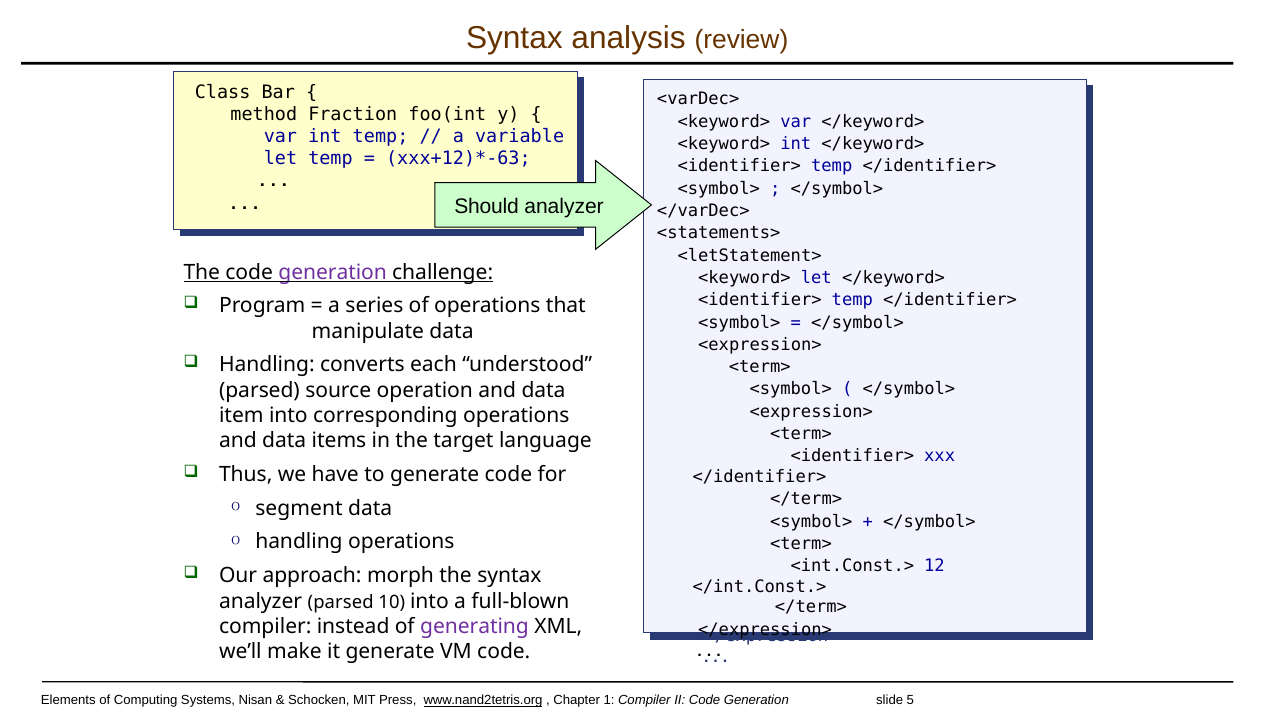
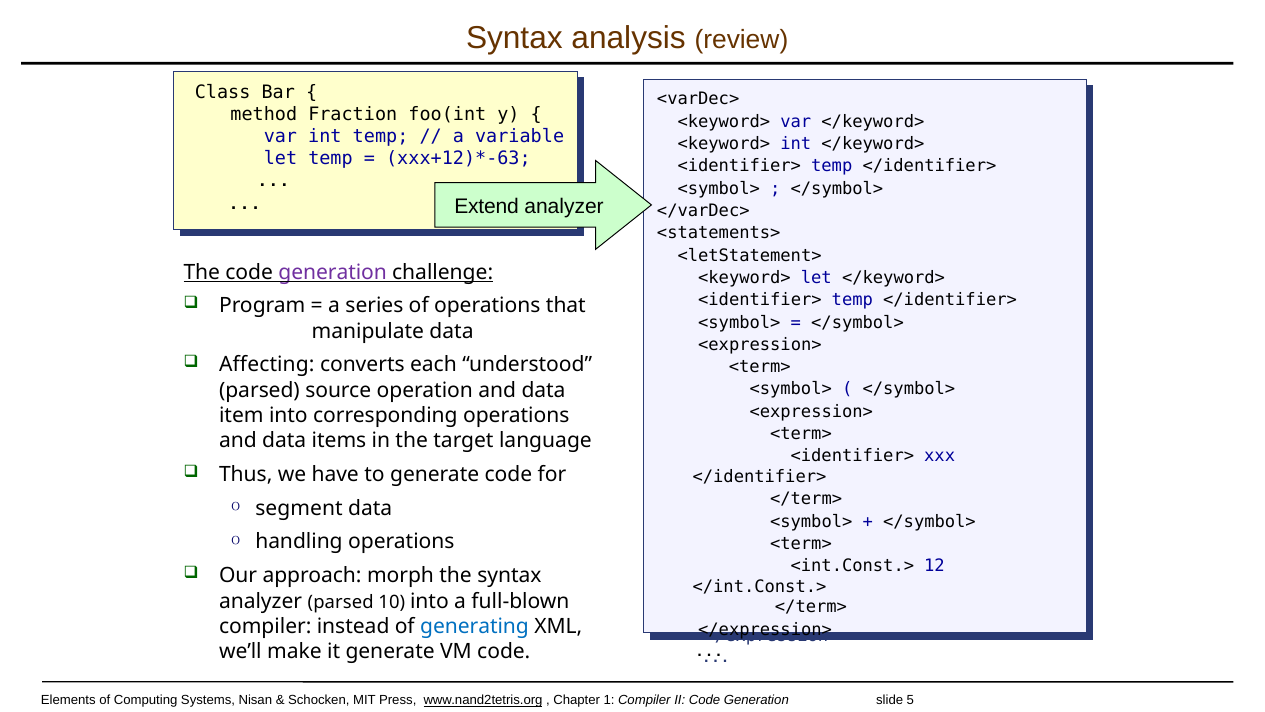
Should: Should -> Extend (487, 206)
Handling: Handling -> Affecting (267, 365)
generating colour: purple -> blue (475, 626)
